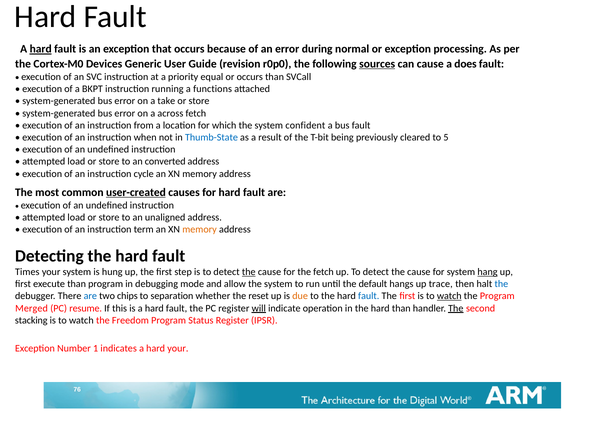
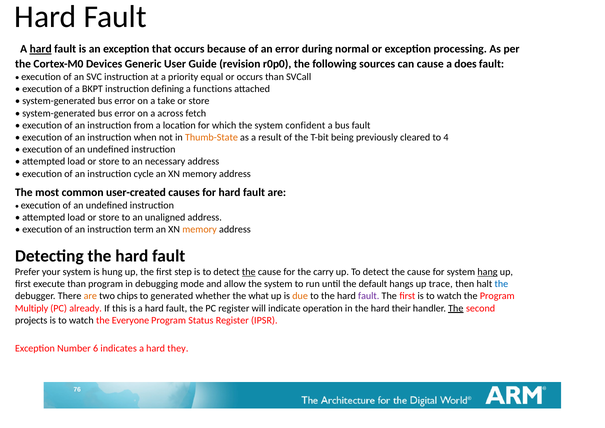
sources underline: present -> none (377, 64)
running: running -> defining (168, 89)
Thumb-State colour: blue -> orange (211, 137)
5: 5 -> 4 (446, 137)
converted: converted -> necessary (165, 161)
user-created underline: present -> none (136, 192)
Times: Times -> Prefer (27, 272)
the fetch: fetch -> carry (323, 272)
are colour: blue -> orange (90, 296)
separation: separation -> generated (172, 296)
reset: reset -> what (259, 296)
fault colour: blue -> purple (369, 296)
watch underline: present -> none (449, 296)
Merged: Merged -> Multiply (32, 308)
resume: resume -> already (86, 308)
will underline: present -> none (259, 308)
hard than: than -> their (401, 308)
stacking: stacking -> projects (31, 320)
Freedom: Freedom -> Everyone (130, 320)
1: 1 -> 6 (96, 348)
hard your: your -> they (178, 348)
